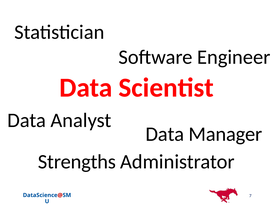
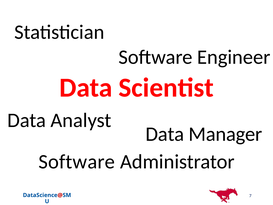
Strengths: Strengths -> Software (77, 162)
